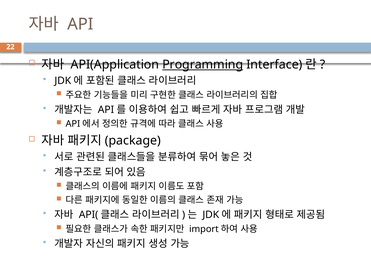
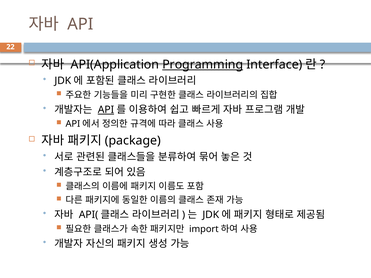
API underline: none -> present (106, 110)
